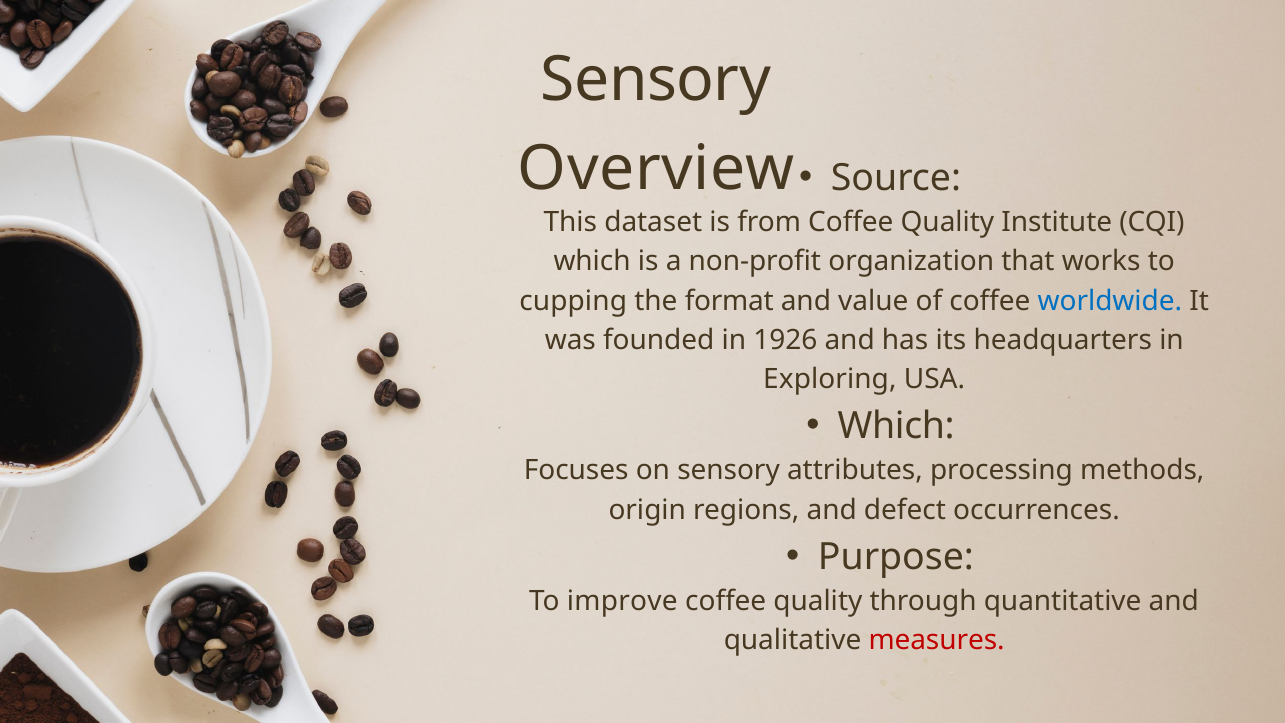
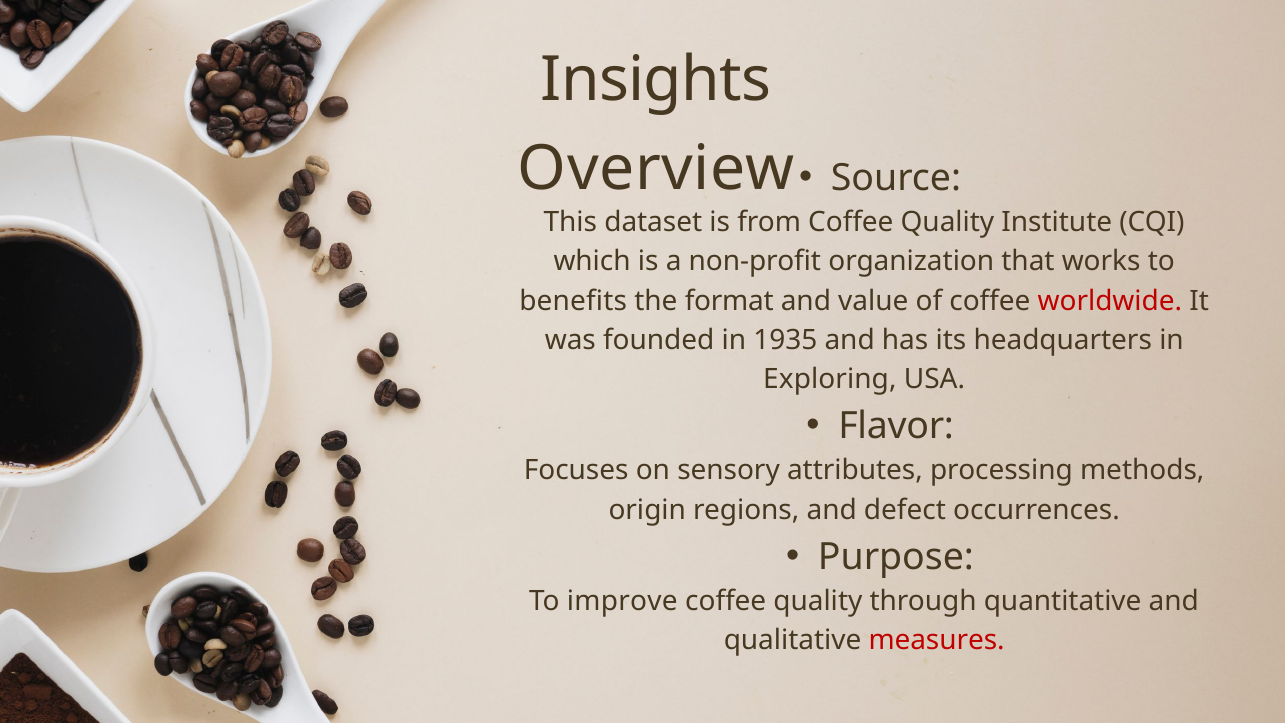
Sensory: Sensory -> Insights (656, 80)
cupping: cupping -> benefits (573, 301)
worldwide colour: blue -> red (1110, 301)
1926: 1926 -> 1935 (785, 340)
Which: Which -> Flavor (896, 426)
